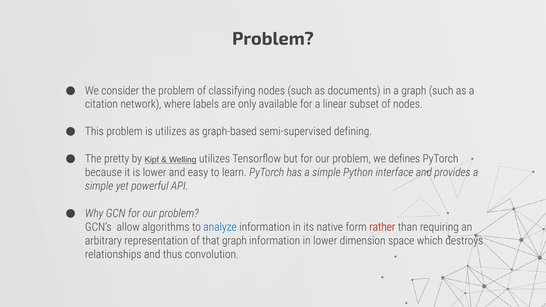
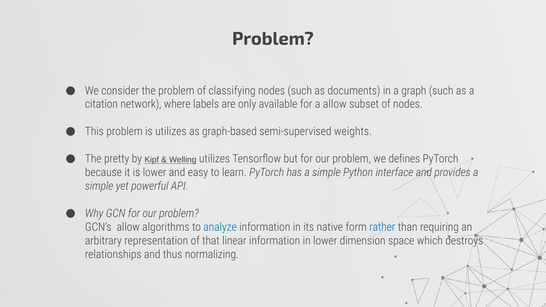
a linear: linear -> allow (335, 104)
defining: defining -> weights (353, 132)
rather colour: red -> blue (382, 227)
that graph: graph -> linear (234, 241)
convolution: convolution -> normalizing (212, 254)
